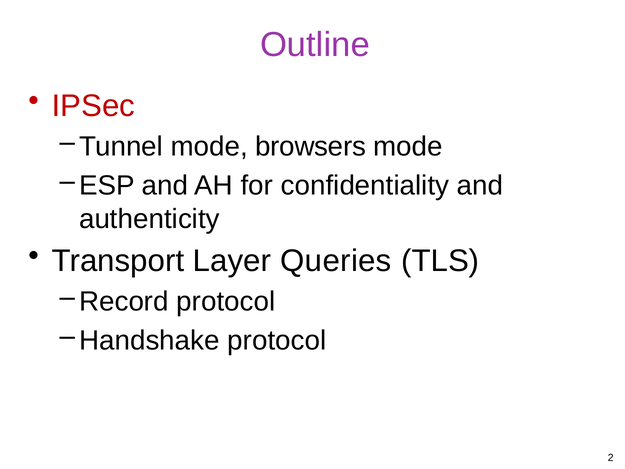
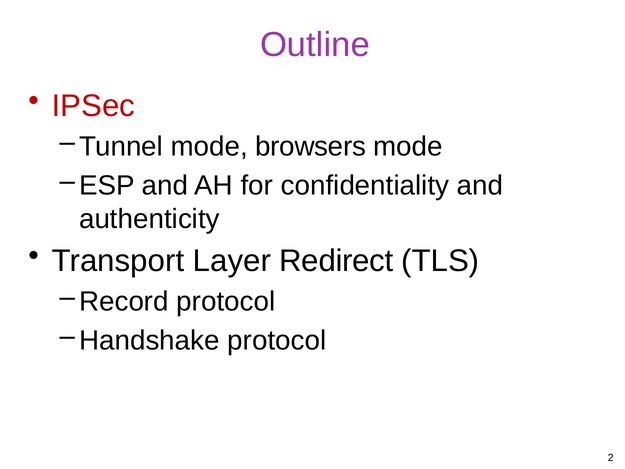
Queries: Queries -> Redirect (336, 261)
